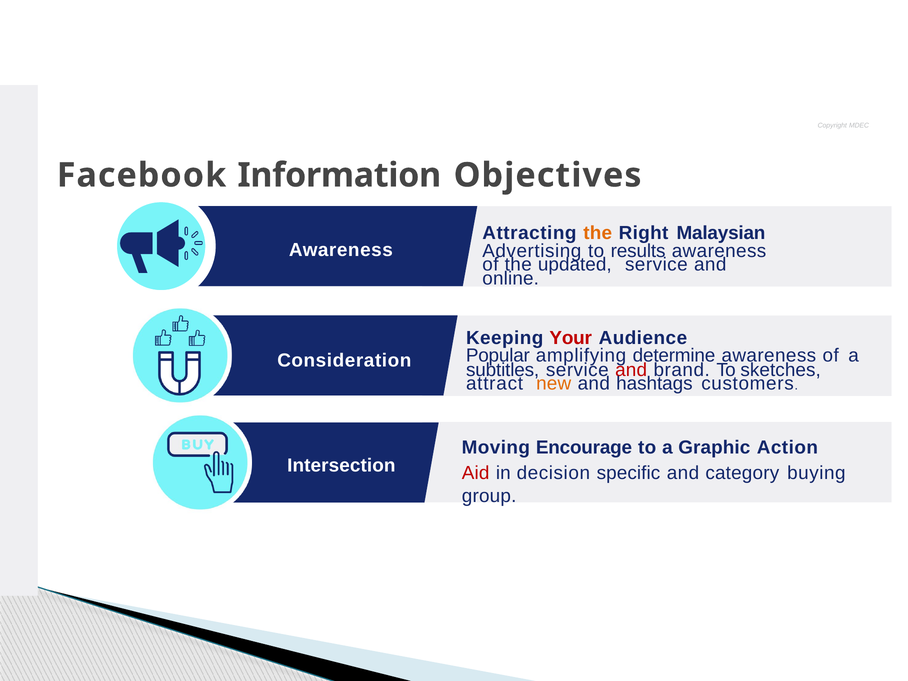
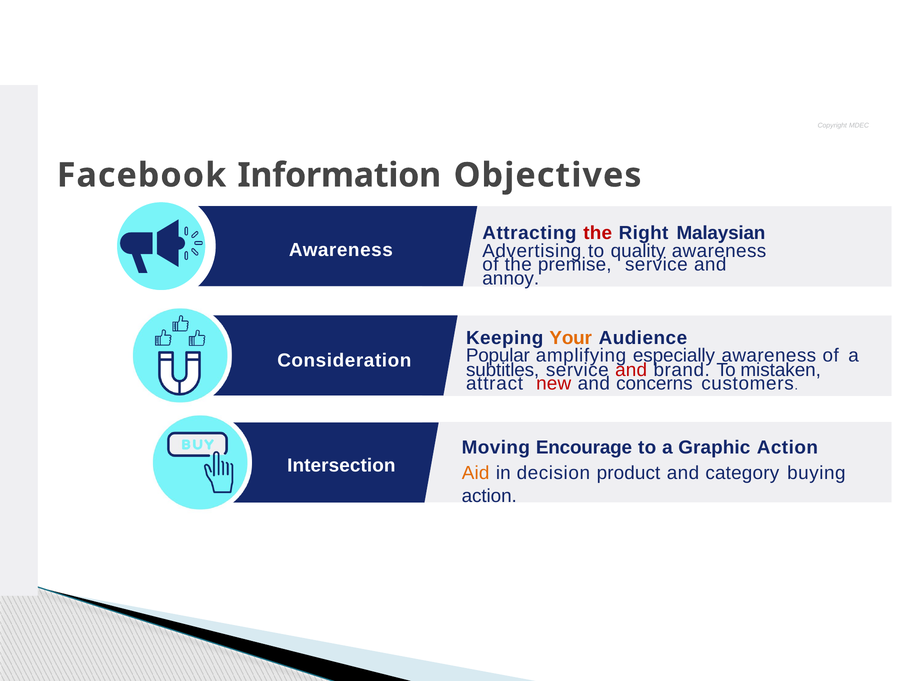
the colour: orange -> red (598, 233)
results: results -> quality (638, 251)
updated: updated -> premise (575, 265)
online: online -> annoy (511, 278)
Your colour: red -> orange (571, 338)
determine: determine -> especially (674, 355)
sketches: sketches -> mistaken (781, 370)
new colour: orange -> red (554, 384)
hashtags: hashtags -> concerns (654, 384)
Aid colour: red -> orange (476, 473)
specific: specific -> product (628, 473)
group: group -> action (489, 496)
